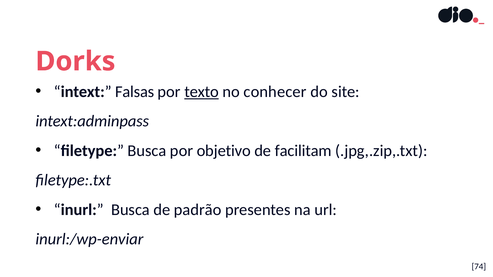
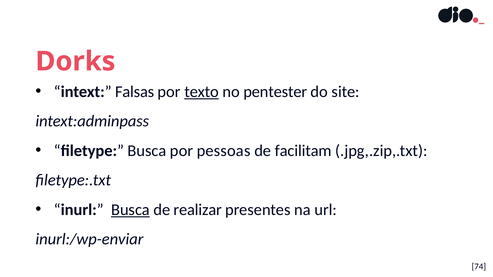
conhecer: conhecer -> pentester (275, 92)
objetivo: objetivo -> pessoas (224, 151)
Busca underline: none -> present (130, 210)
padrão: padrão -> realizar (198, 210)
